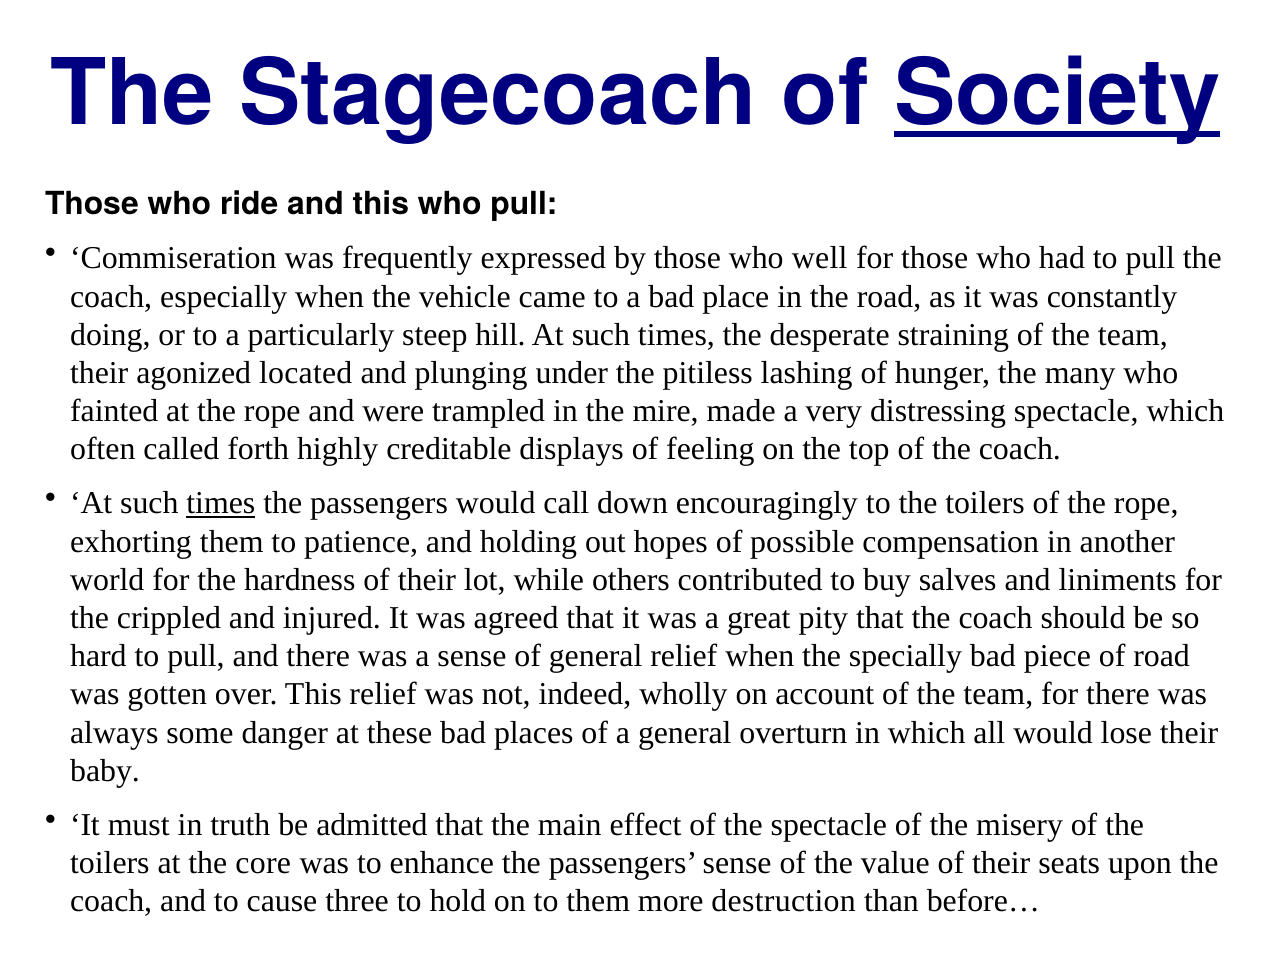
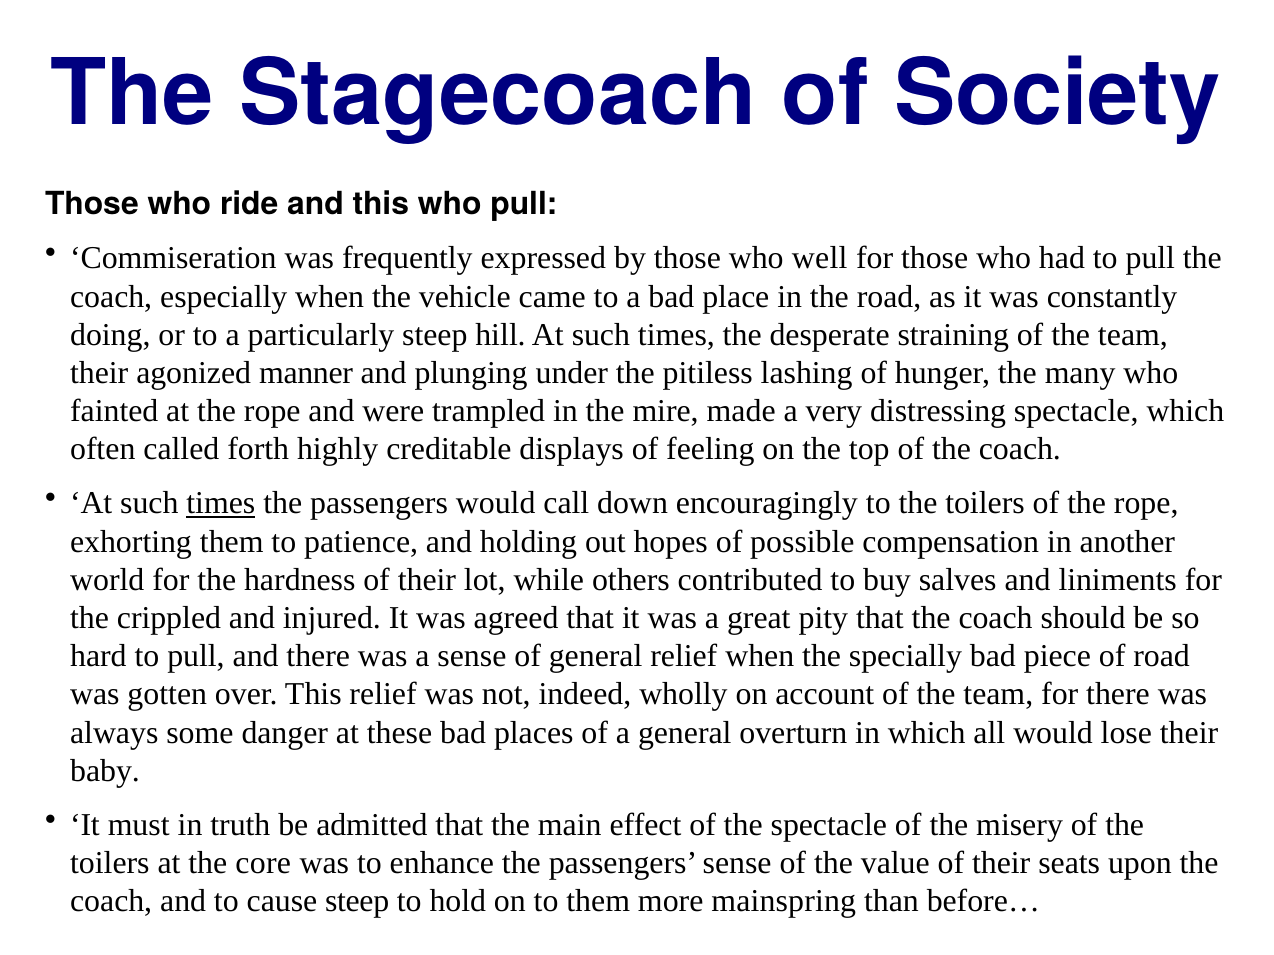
Society underline: present -> none (1057, 95)
located: located -> manner (306, 373)
cause three: three -> steep (357, 902)
destruction: destruction -> mainspring (784, 902)
